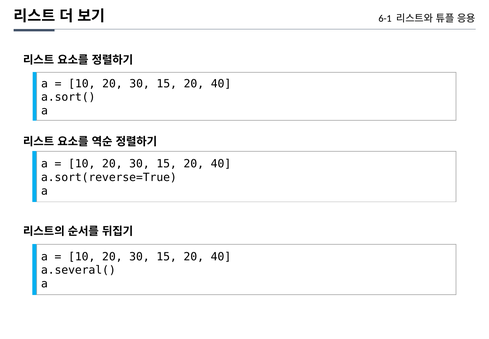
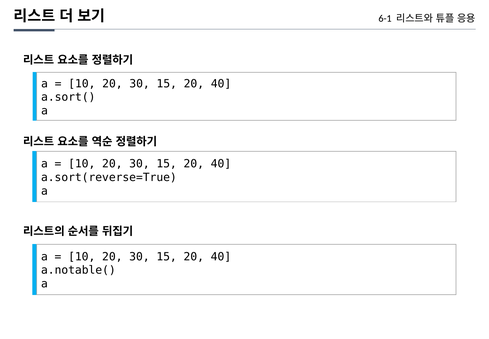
a.several(: a.several( -> a.notable( (78, 270)
